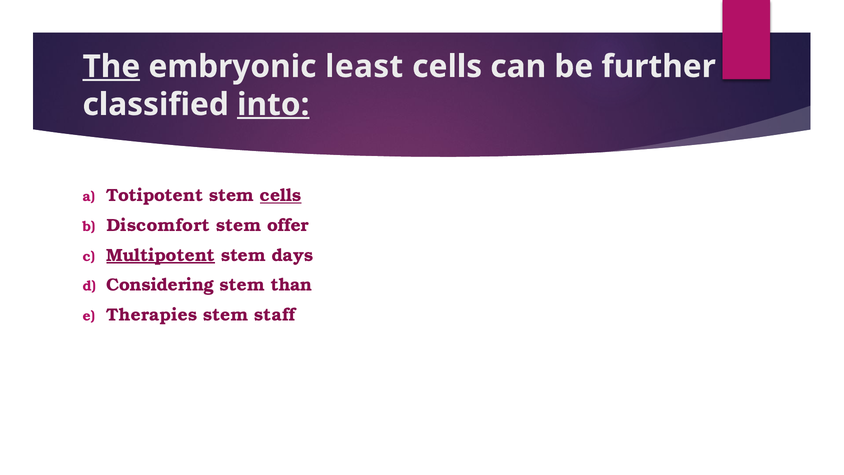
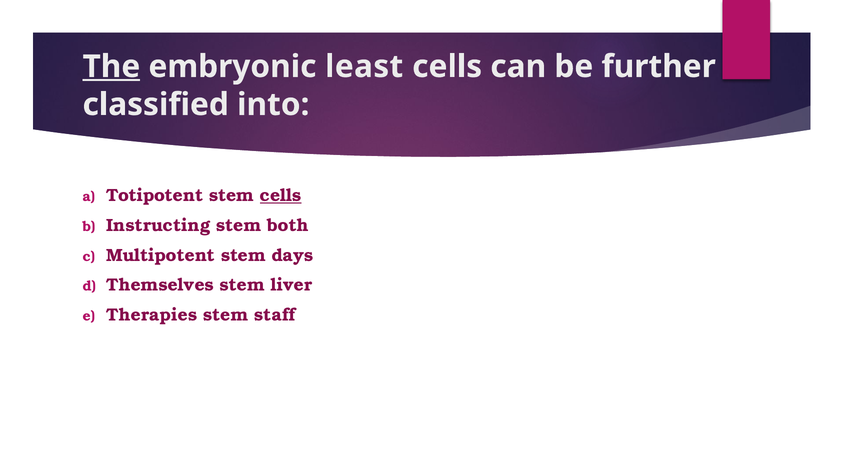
into underline: present -> none (273, 105)
Discomfort: Discomfort -> Instructing (158, 225)
offer: offer -> both (288, 225)
Multipotent underline: present -> none (161, 255)
Considering: Considering -> Themselves (160, 285)
than: than -> liver (291, 285)
